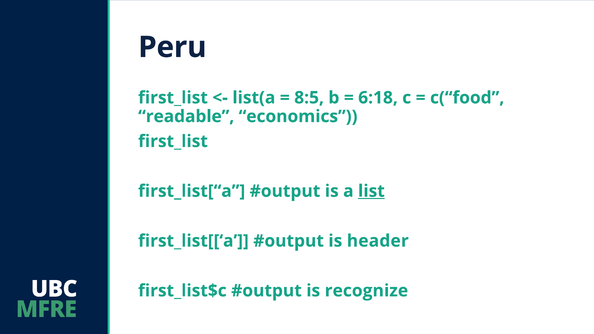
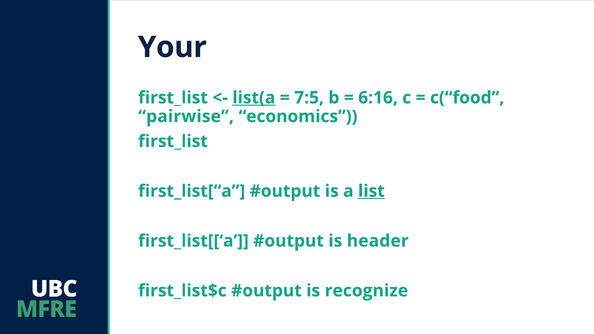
Peru: Peru -> Your (172, 47)
list(a underline: none -> present (254, 98)
8:5: 8:5 -> 7:5 (309, 98)
6:18: 6:18 -> 6:16 (378, 98)
readable: readable -> pairwise (186, 116)
